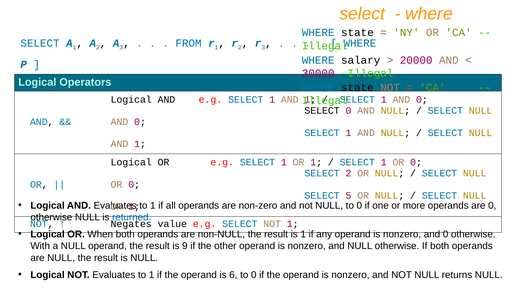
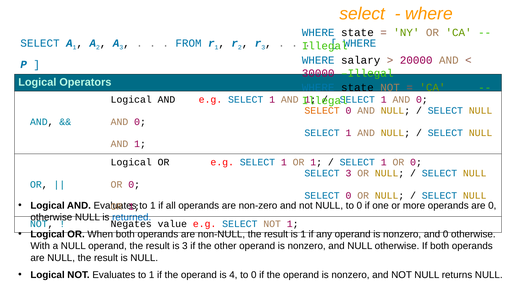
SELECT colour: black -> orange (322, 111)
SELECT 2: 2 -> 3 (348, 173)
5: 5 -> 0 (348, 195)
is 9: 9 -> 3 (185, 246)
6: 6 -> 4 (233, 274)
